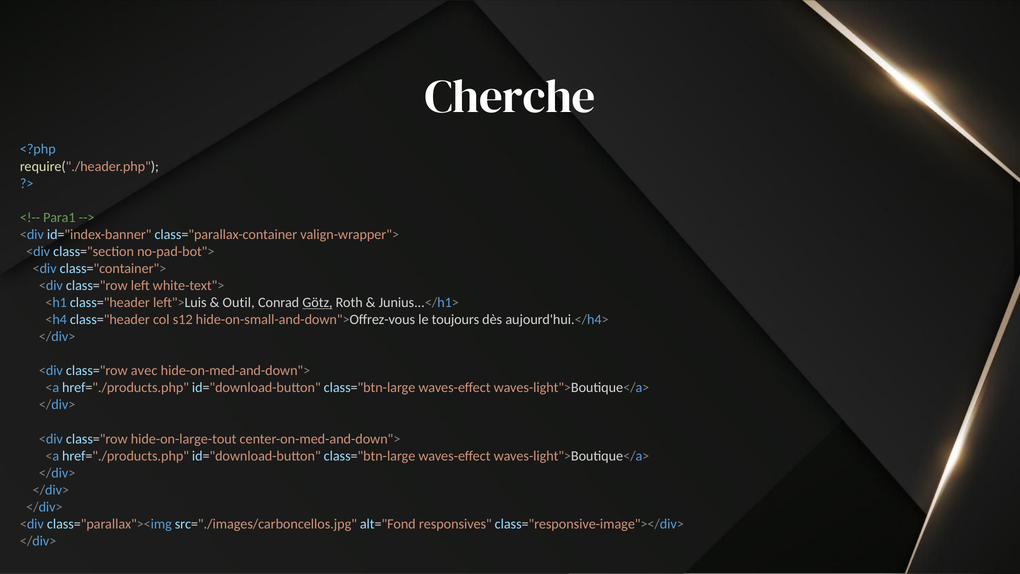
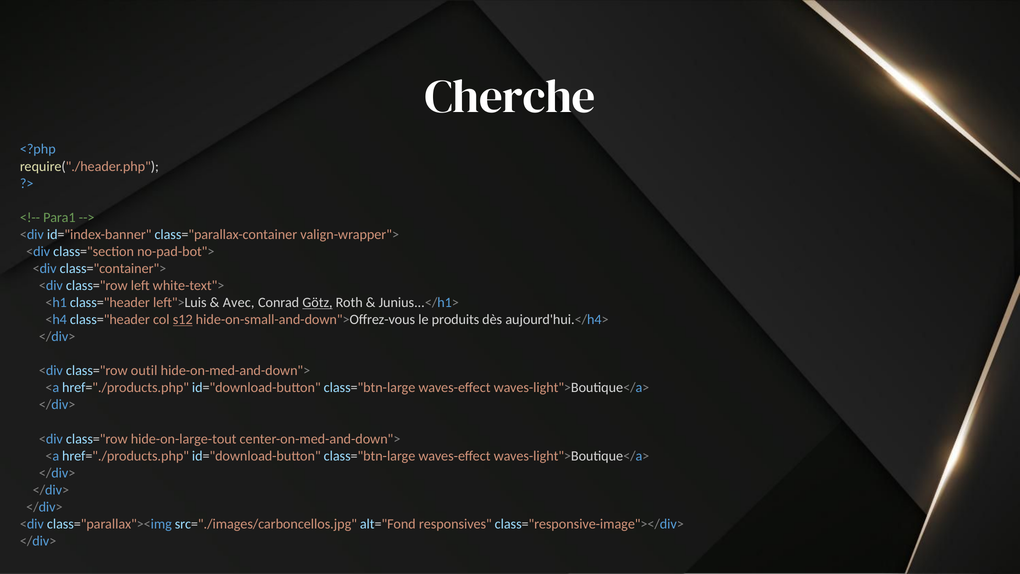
Outil: Outil -> Avec (239, 302)
s12 underline: none -> present (183, 320)
toujours: toujours -> produits (455, 320)
avec: avec -> outil (144, 371)
